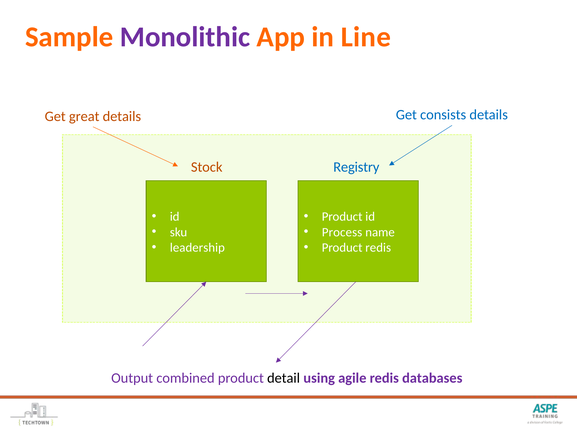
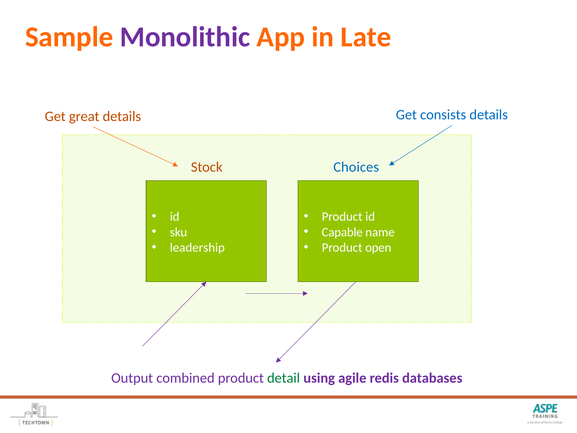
Line: Line -> Late (366, 37)
Registry: Registry -> Choices (356, 167)
Process: Process -> Capable (342, 232)
Product redis: redis -> open (378, 247)
detail colour: black -> green (284, 378)
